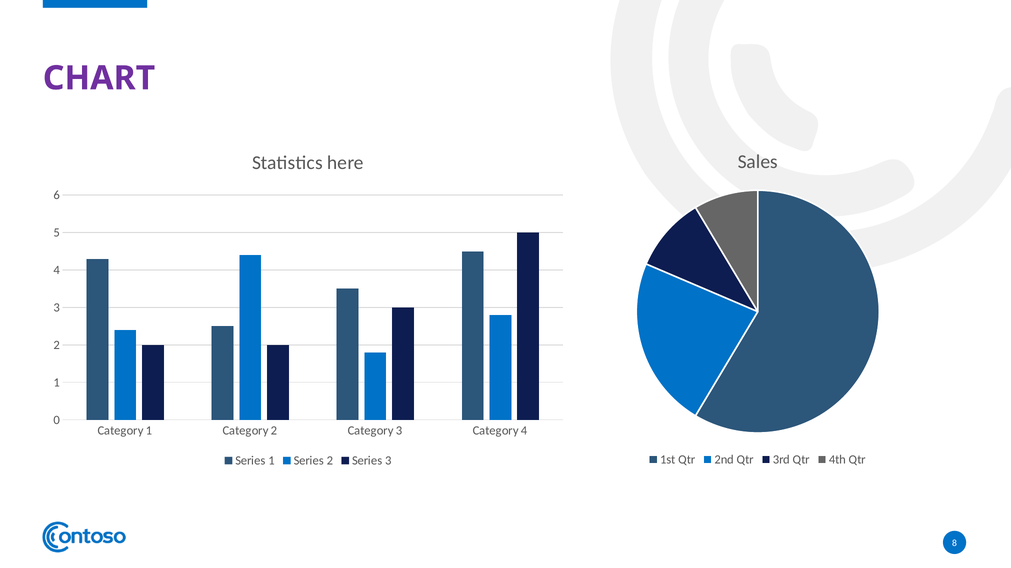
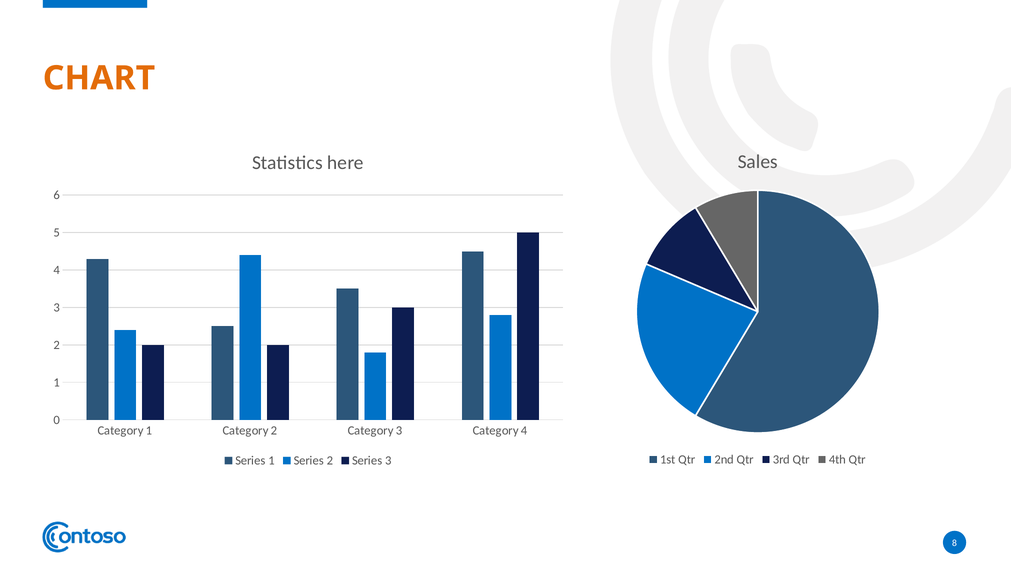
CHART colour: purple -> orange (99, 78)
